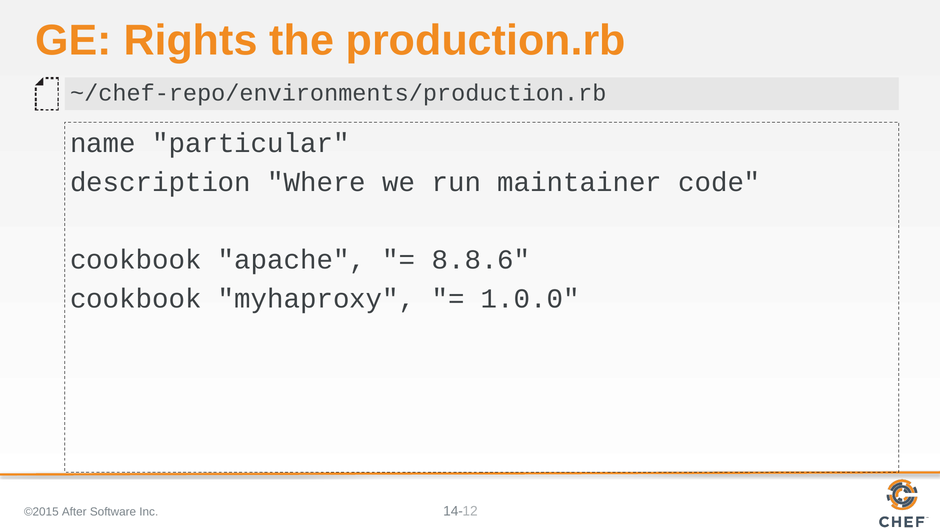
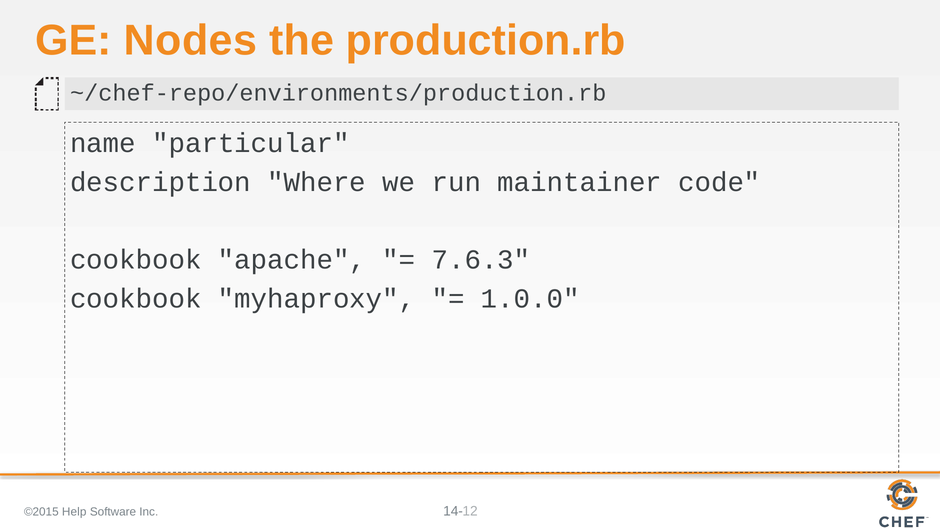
Rights: Rights -> Nodes (190, 41)
8.8.6: 8.8.6 -> 7.6.3 (481, 260)
After: After -> Help (74, 512)
